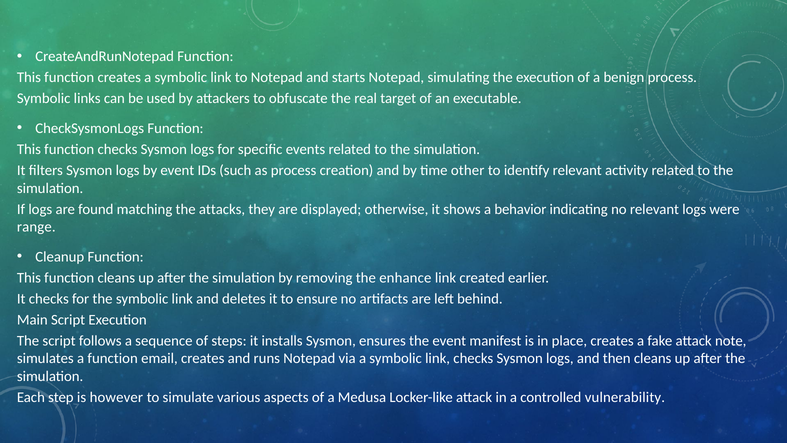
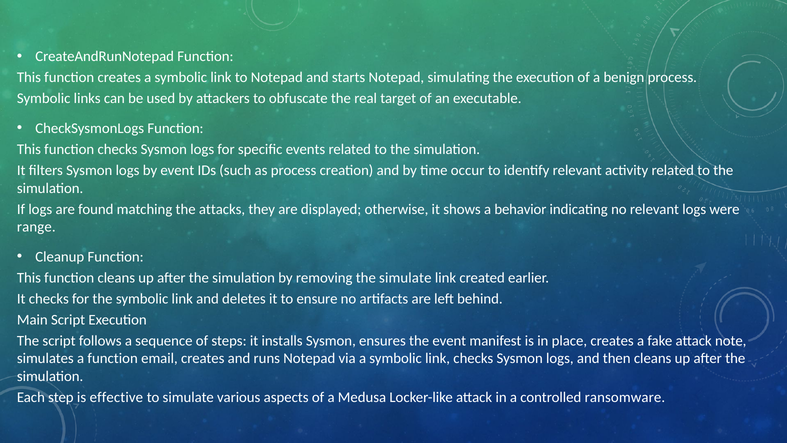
other: other -> occur (468, 170)
the enhance: enhance -> simulate (405, 278)
however: however -> effective (116, 397)
vulnerability: vulnerability -> ransomware (625, 397)
